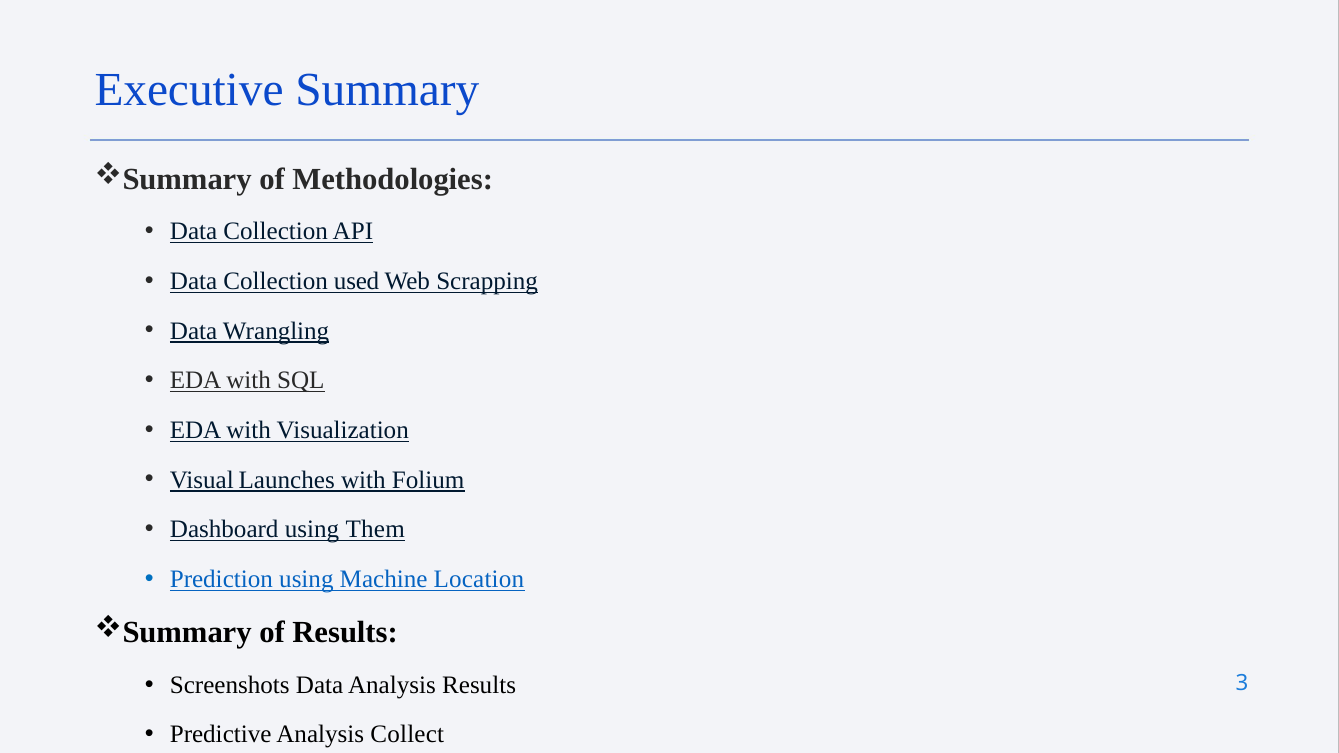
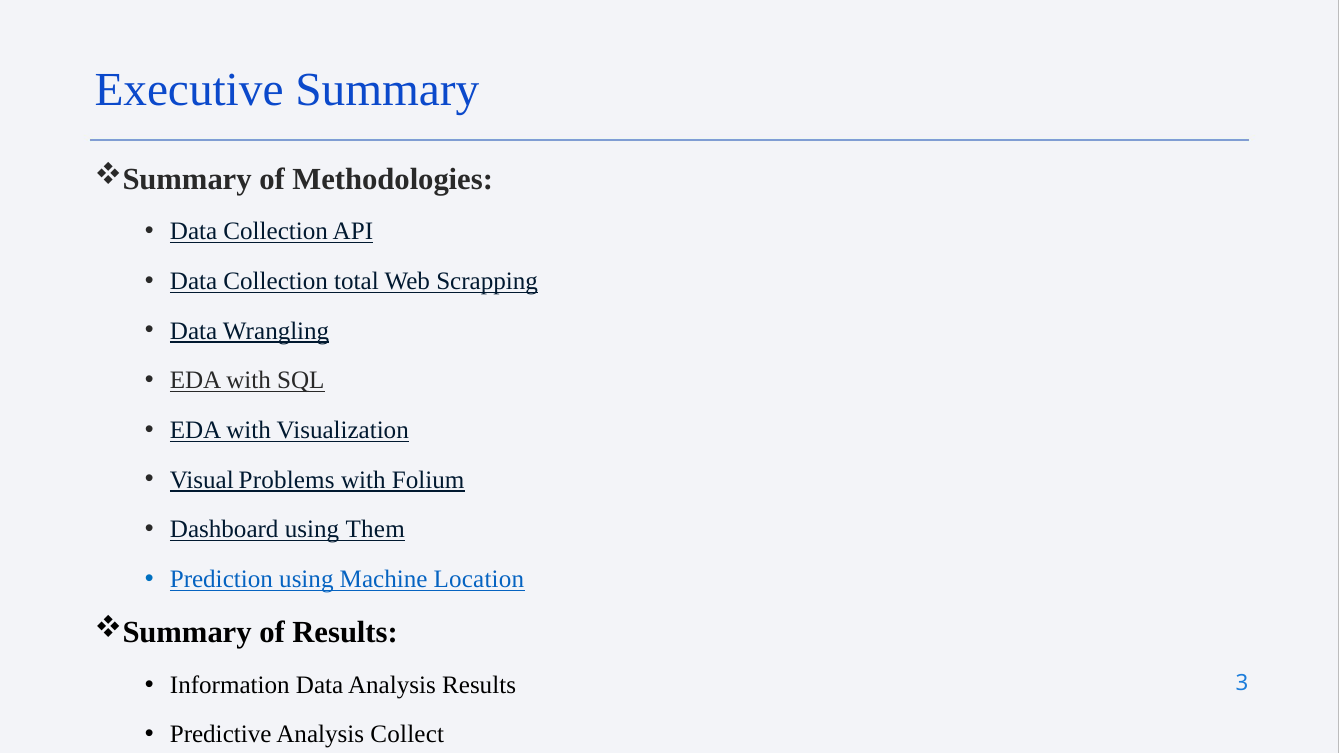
used: used -> total (356, 281)
Launches: Launches -> Problems (287, 480)
Screenshots: Screenshots -> Information (230, 685)
